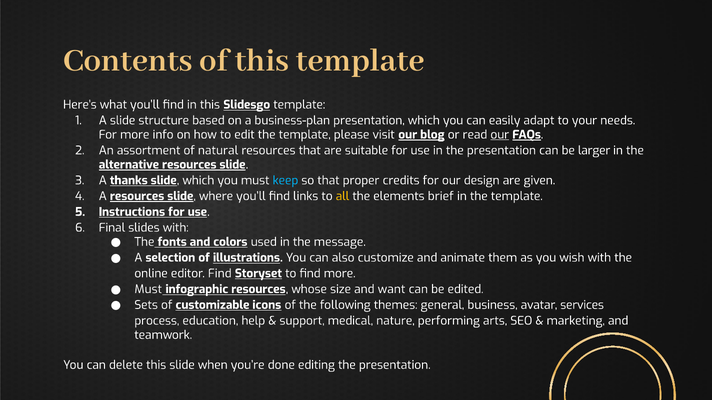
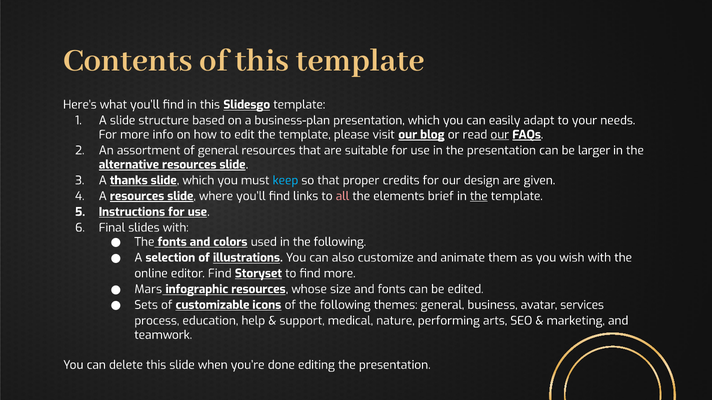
of natural: natural -> general (218, 151)
all colour: yellow -> pink (342, 196)
the underline: none -> present (479, 196)
in the message: message -> following (340, 242)
Must: Must -> Mars (148, 290)
and want: want -> fonts (392, 290)
